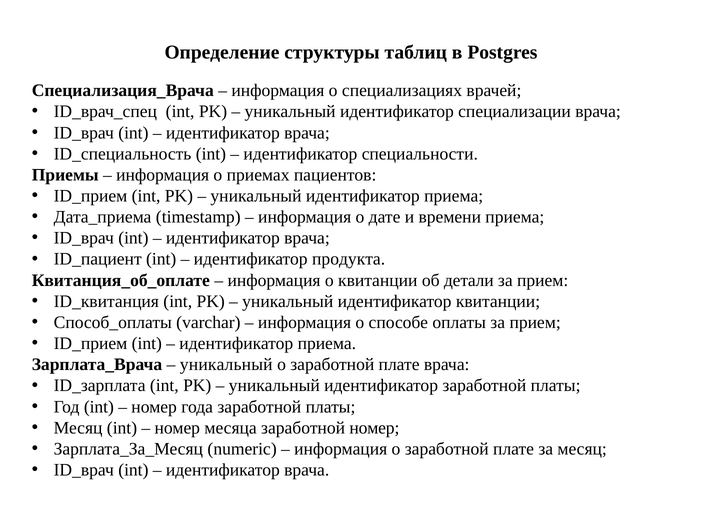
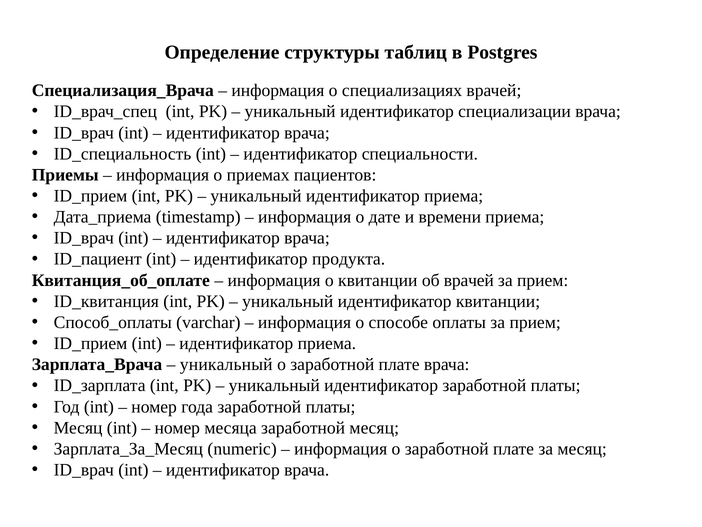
об детали: детали -> врачей (469, 280)
заработной номер: номер -> месяц (374, 427)
